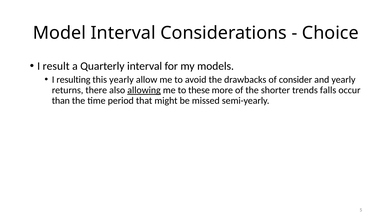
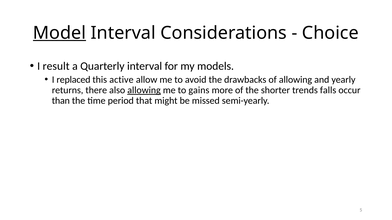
Model underline: none -> present (59, 33)
resulting: resulting -> replaced (73, 80)
this yearly: yearly -> active (121, 80)
of consider: consider -> allowing (295, 80)
these: these -> gains (199, 90)
